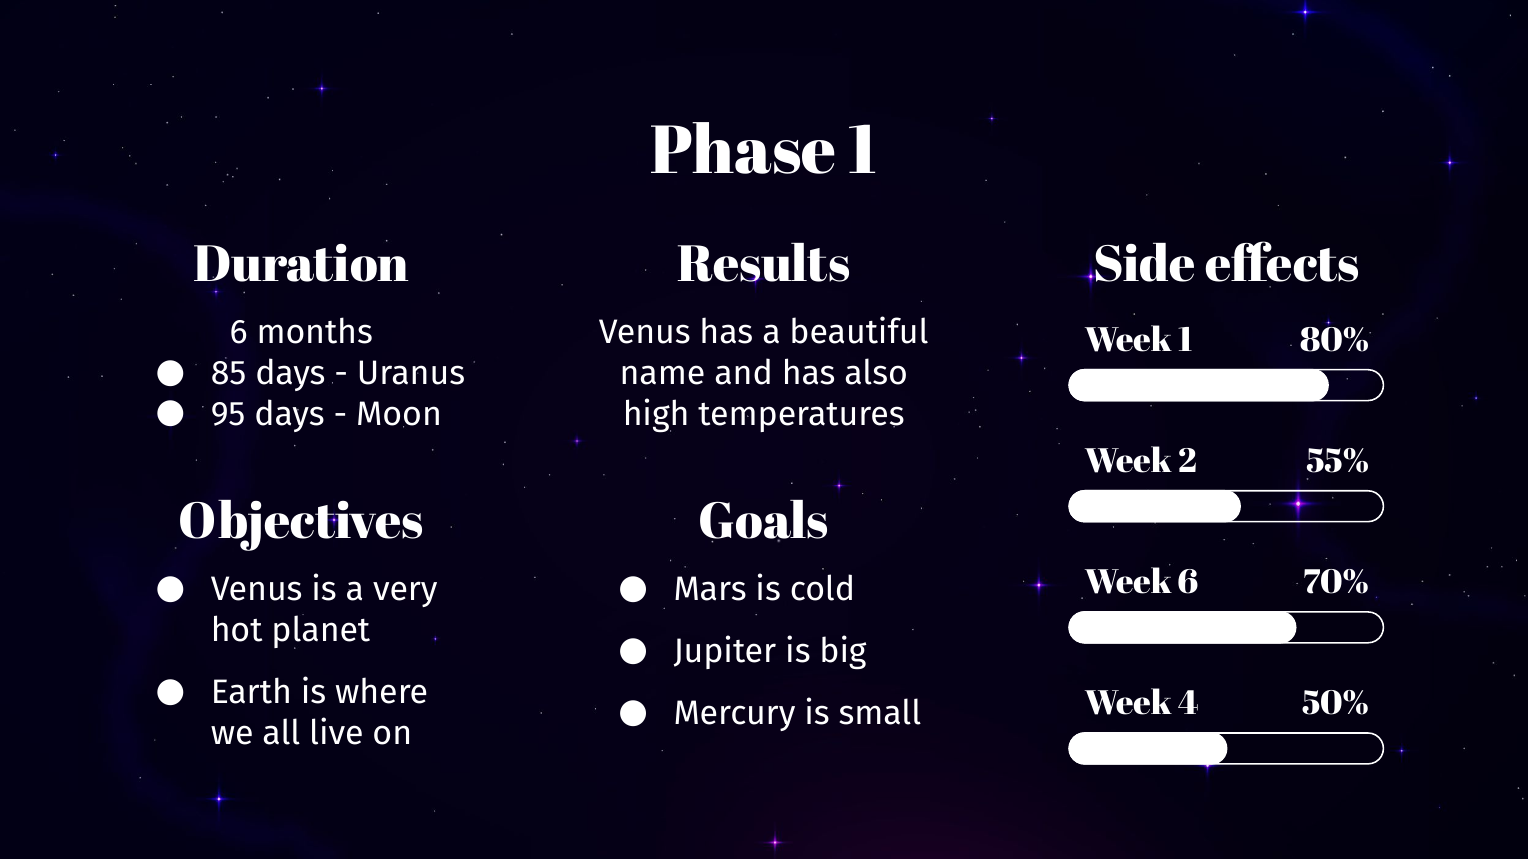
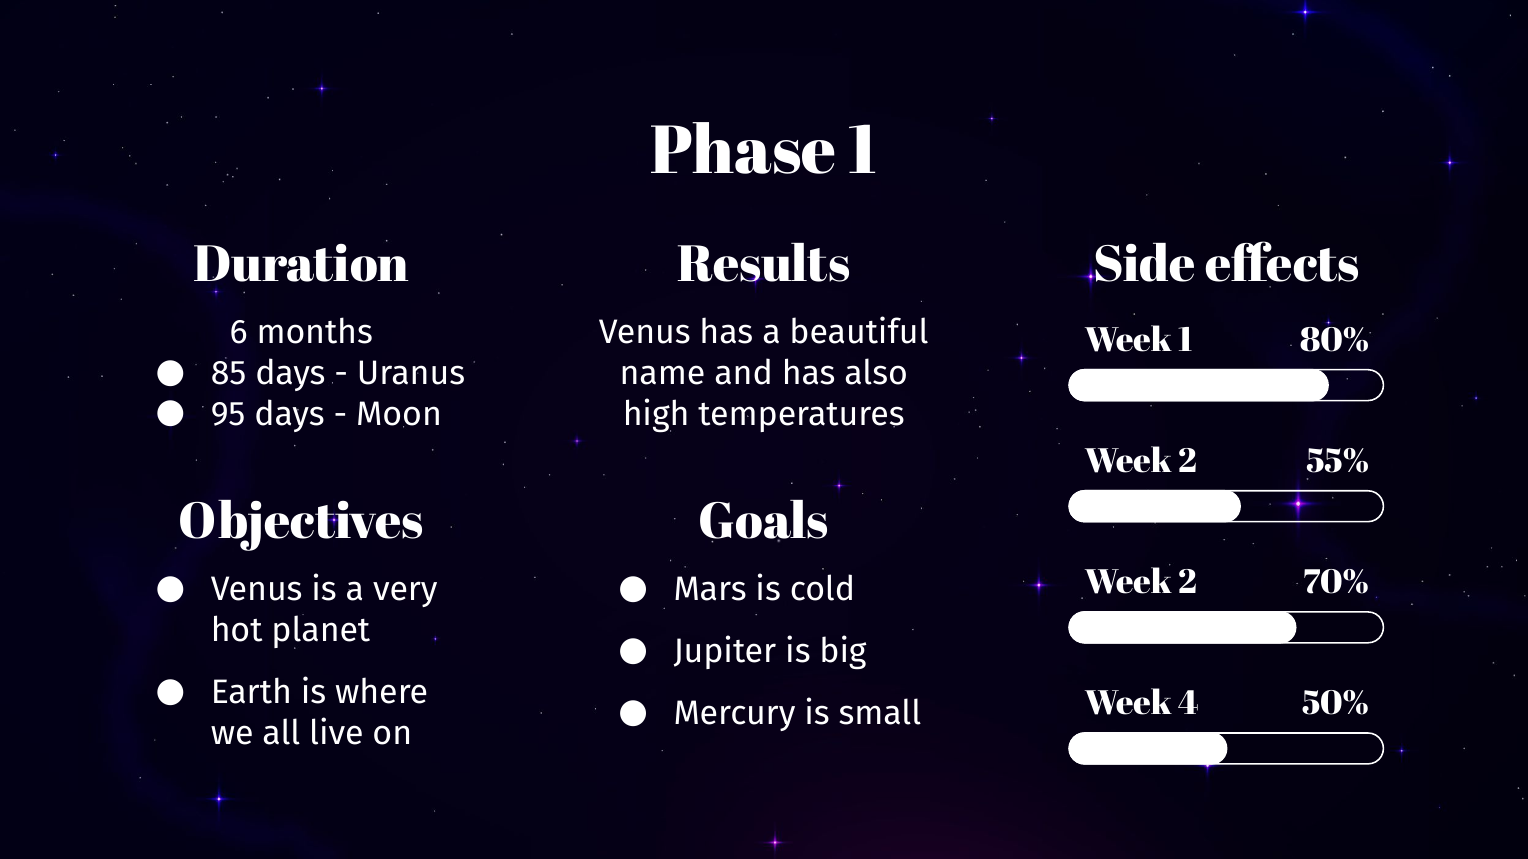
6: 6 -> 2 (1188, 583)
